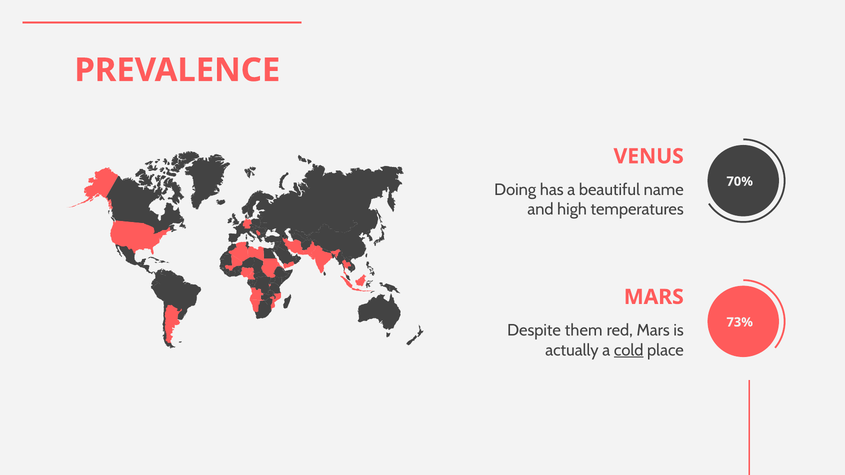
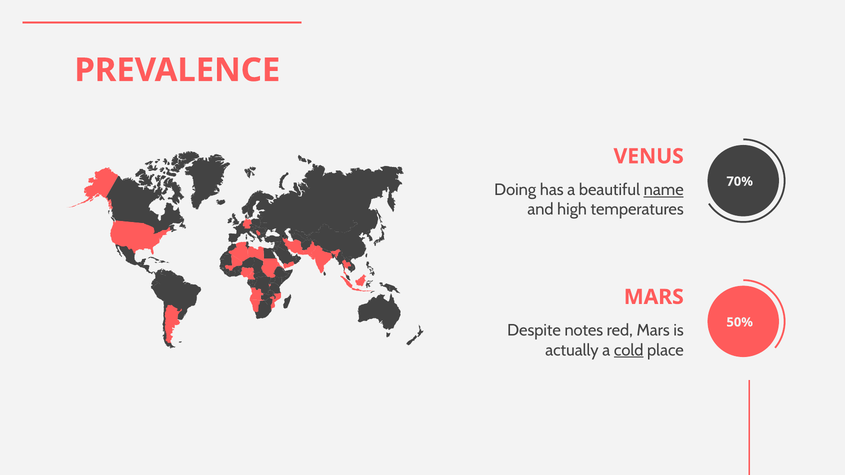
name underline: none -> present (664, 190)
73%: 73% -> 50% (740, 322)
them: them -> notes (584, 331)
